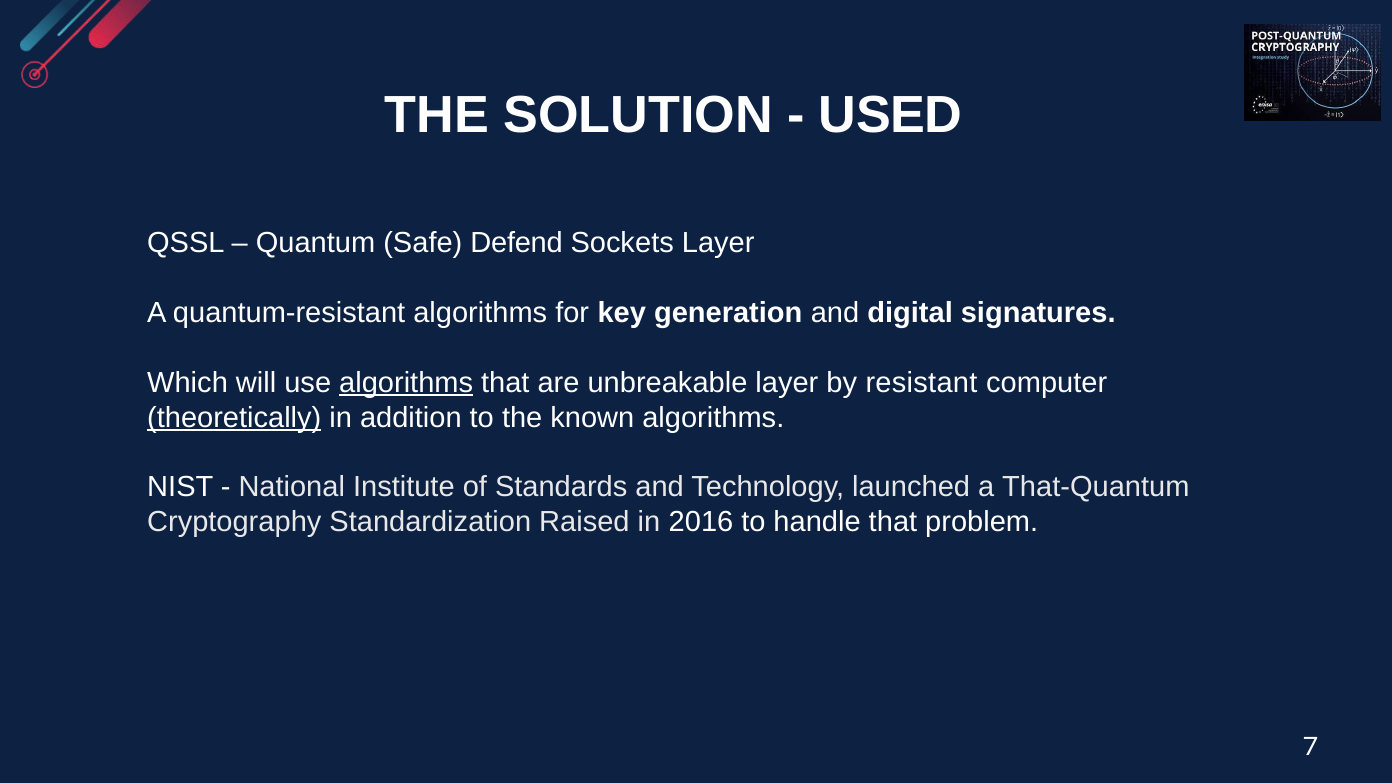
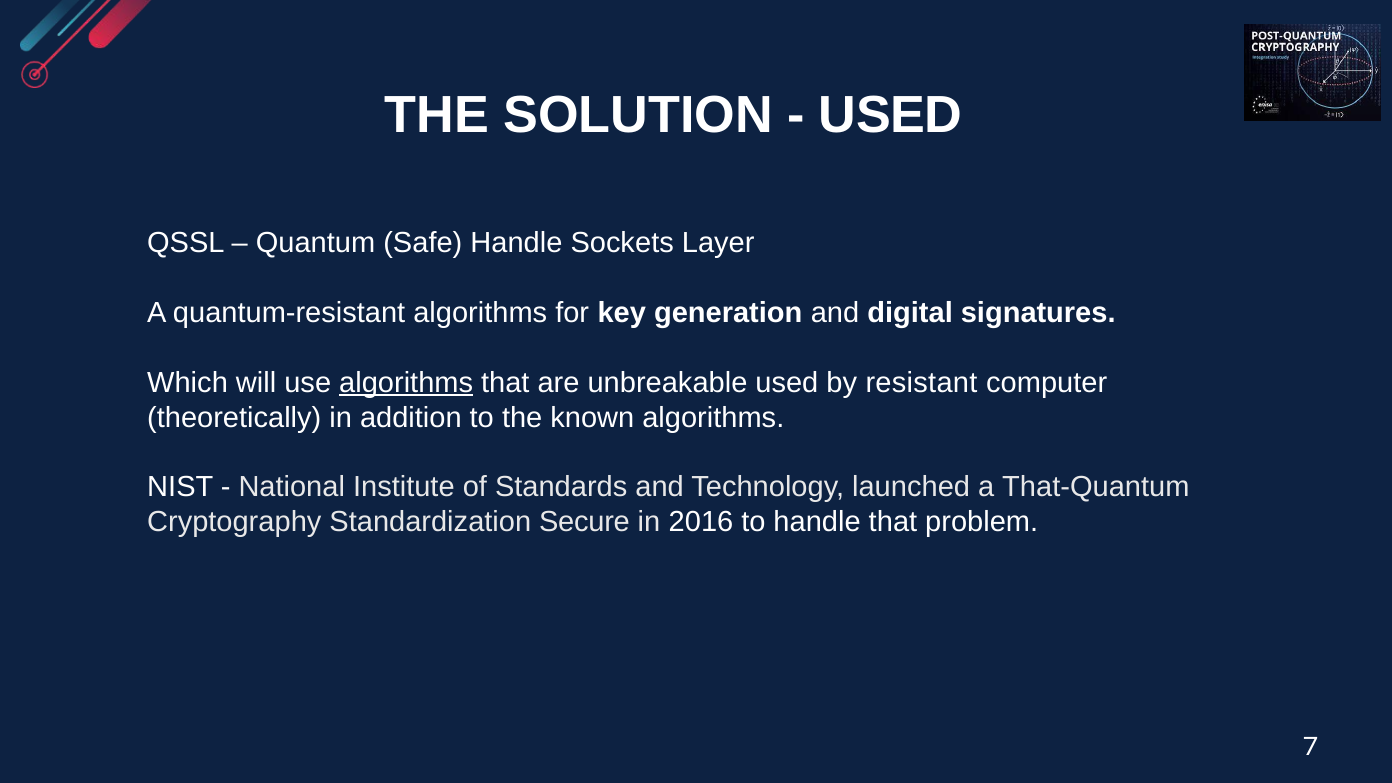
Safe Defend: Defend -> Handle (516, 243)
unbreakable layer: layer -> used (787, 383)
theoretically underline: present -> none (234, 417)
Raised: Raised -> Secure (584, 522)
